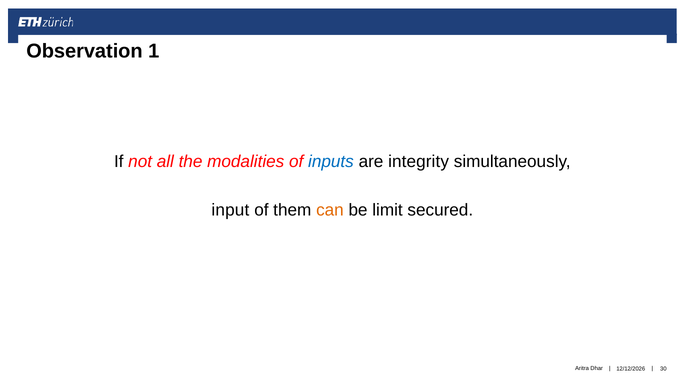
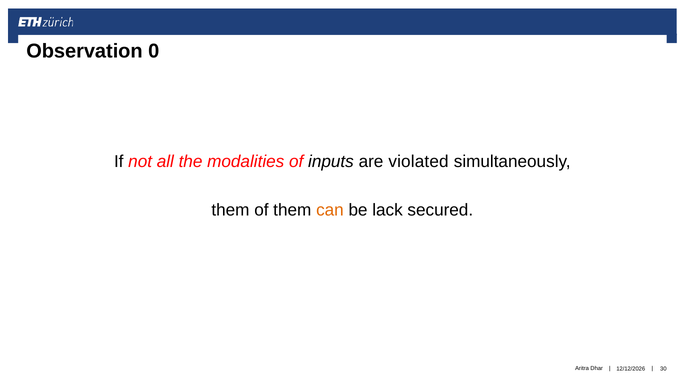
1: 1 -> 0 (154, 51)
inputs colour: blue -> black (331, 161)
integrity: integrity -> violated (419, 161)
input: input -> them (230, 210)
limit: limit -> lack (388, 210)
